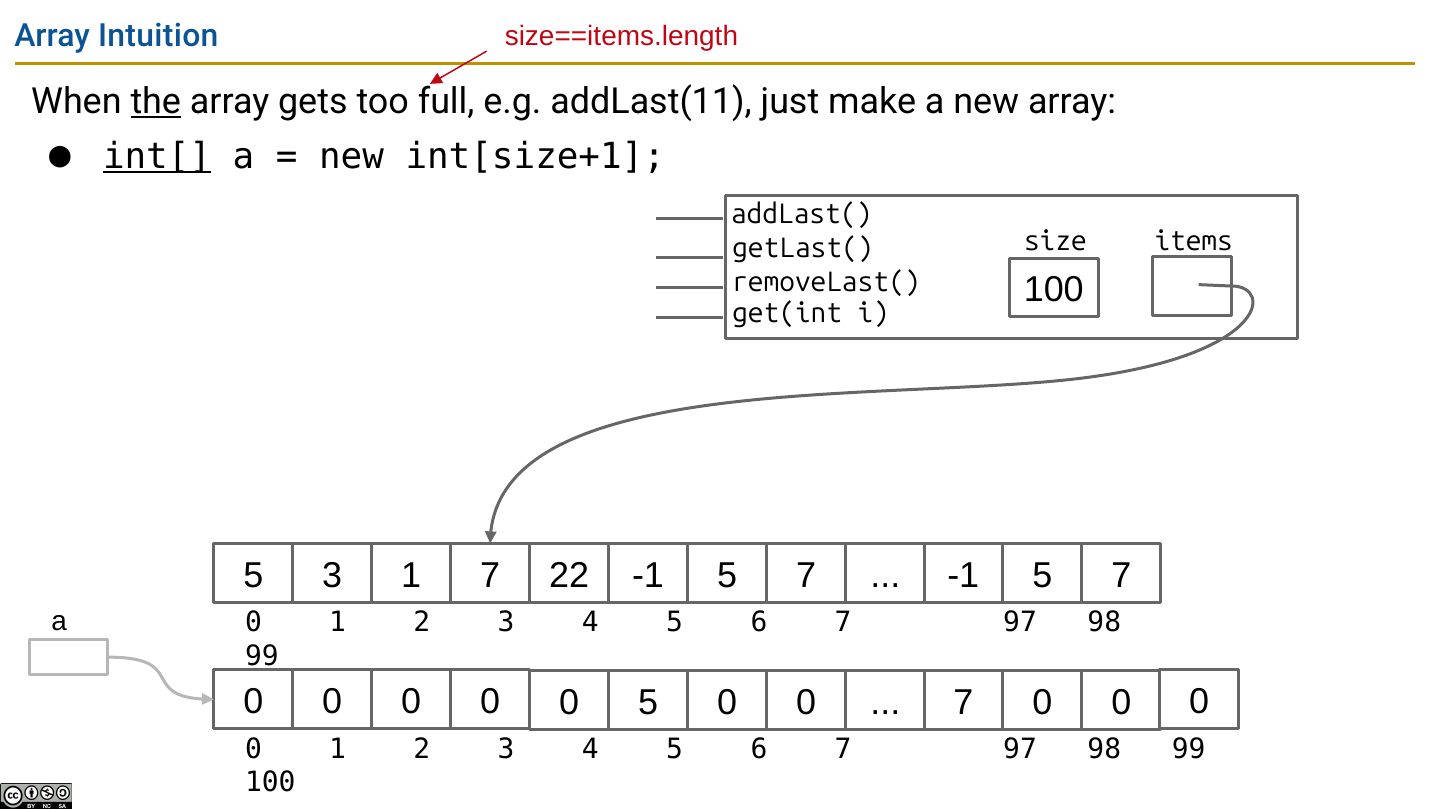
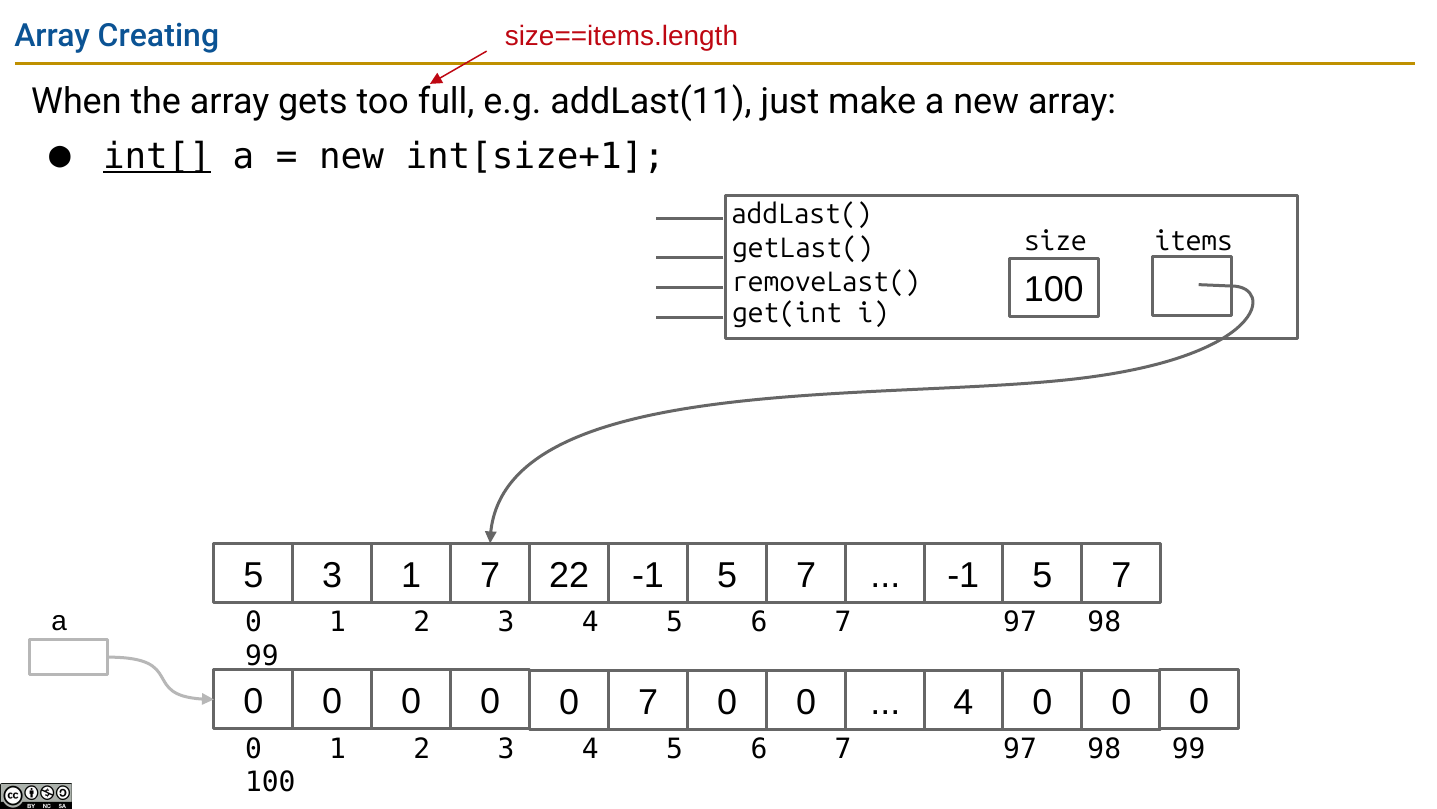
Intuition: Intuition -> Creating (158, 36)
the underline: present -> none (156, 102)
0 5: 5 -> 7 (648, 702)
0 7: 7 -> 4 (963, 702)
